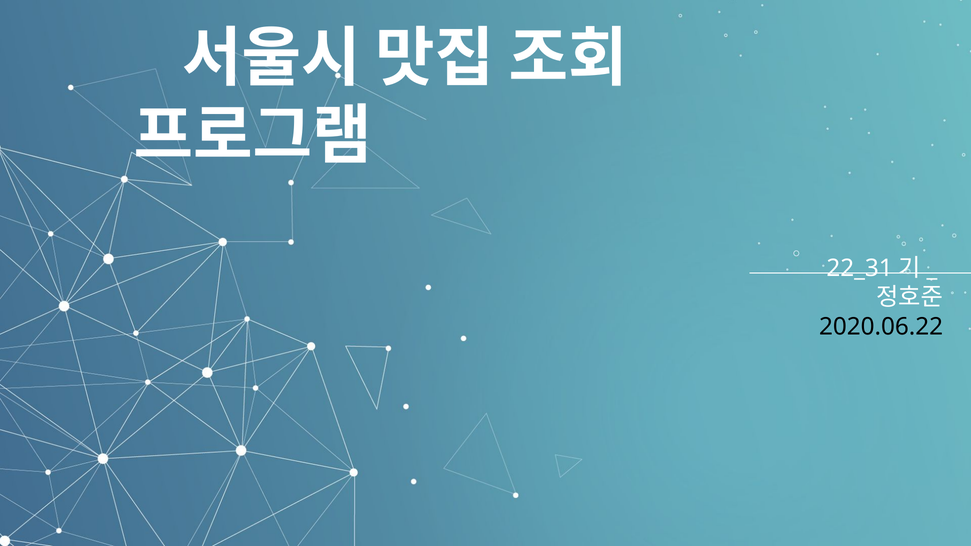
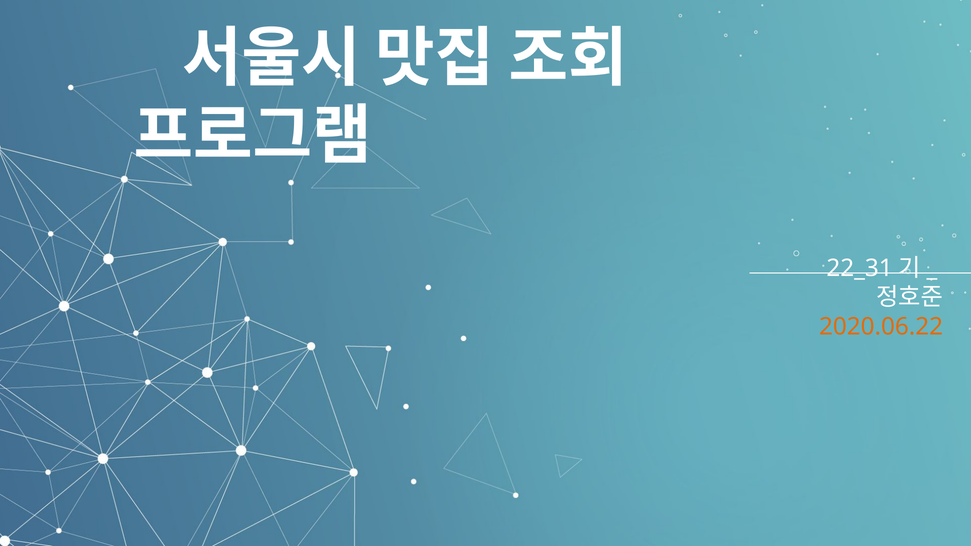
2020.06.22 colour: black -> orange (881, 327)
